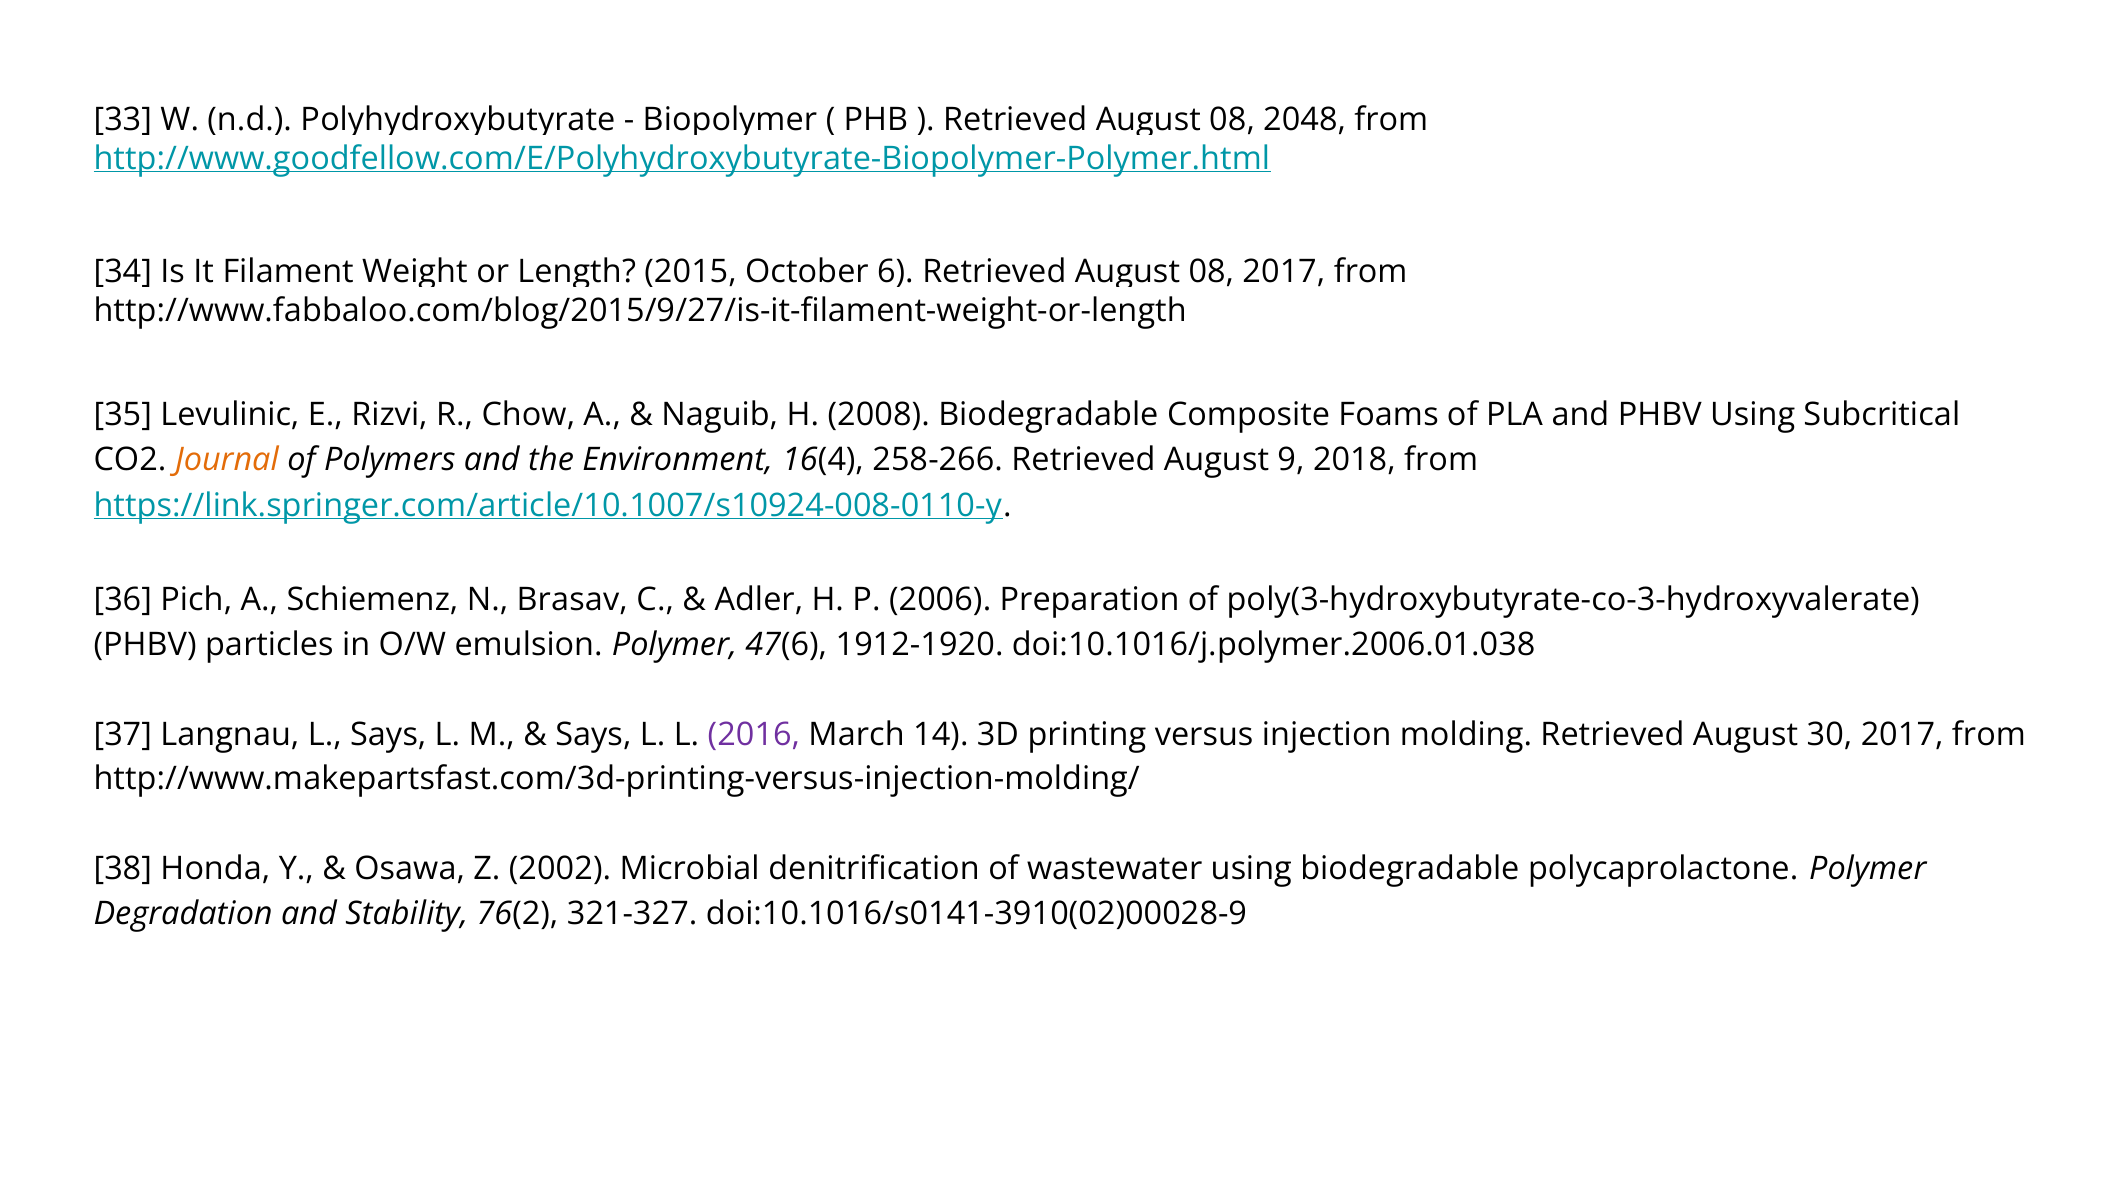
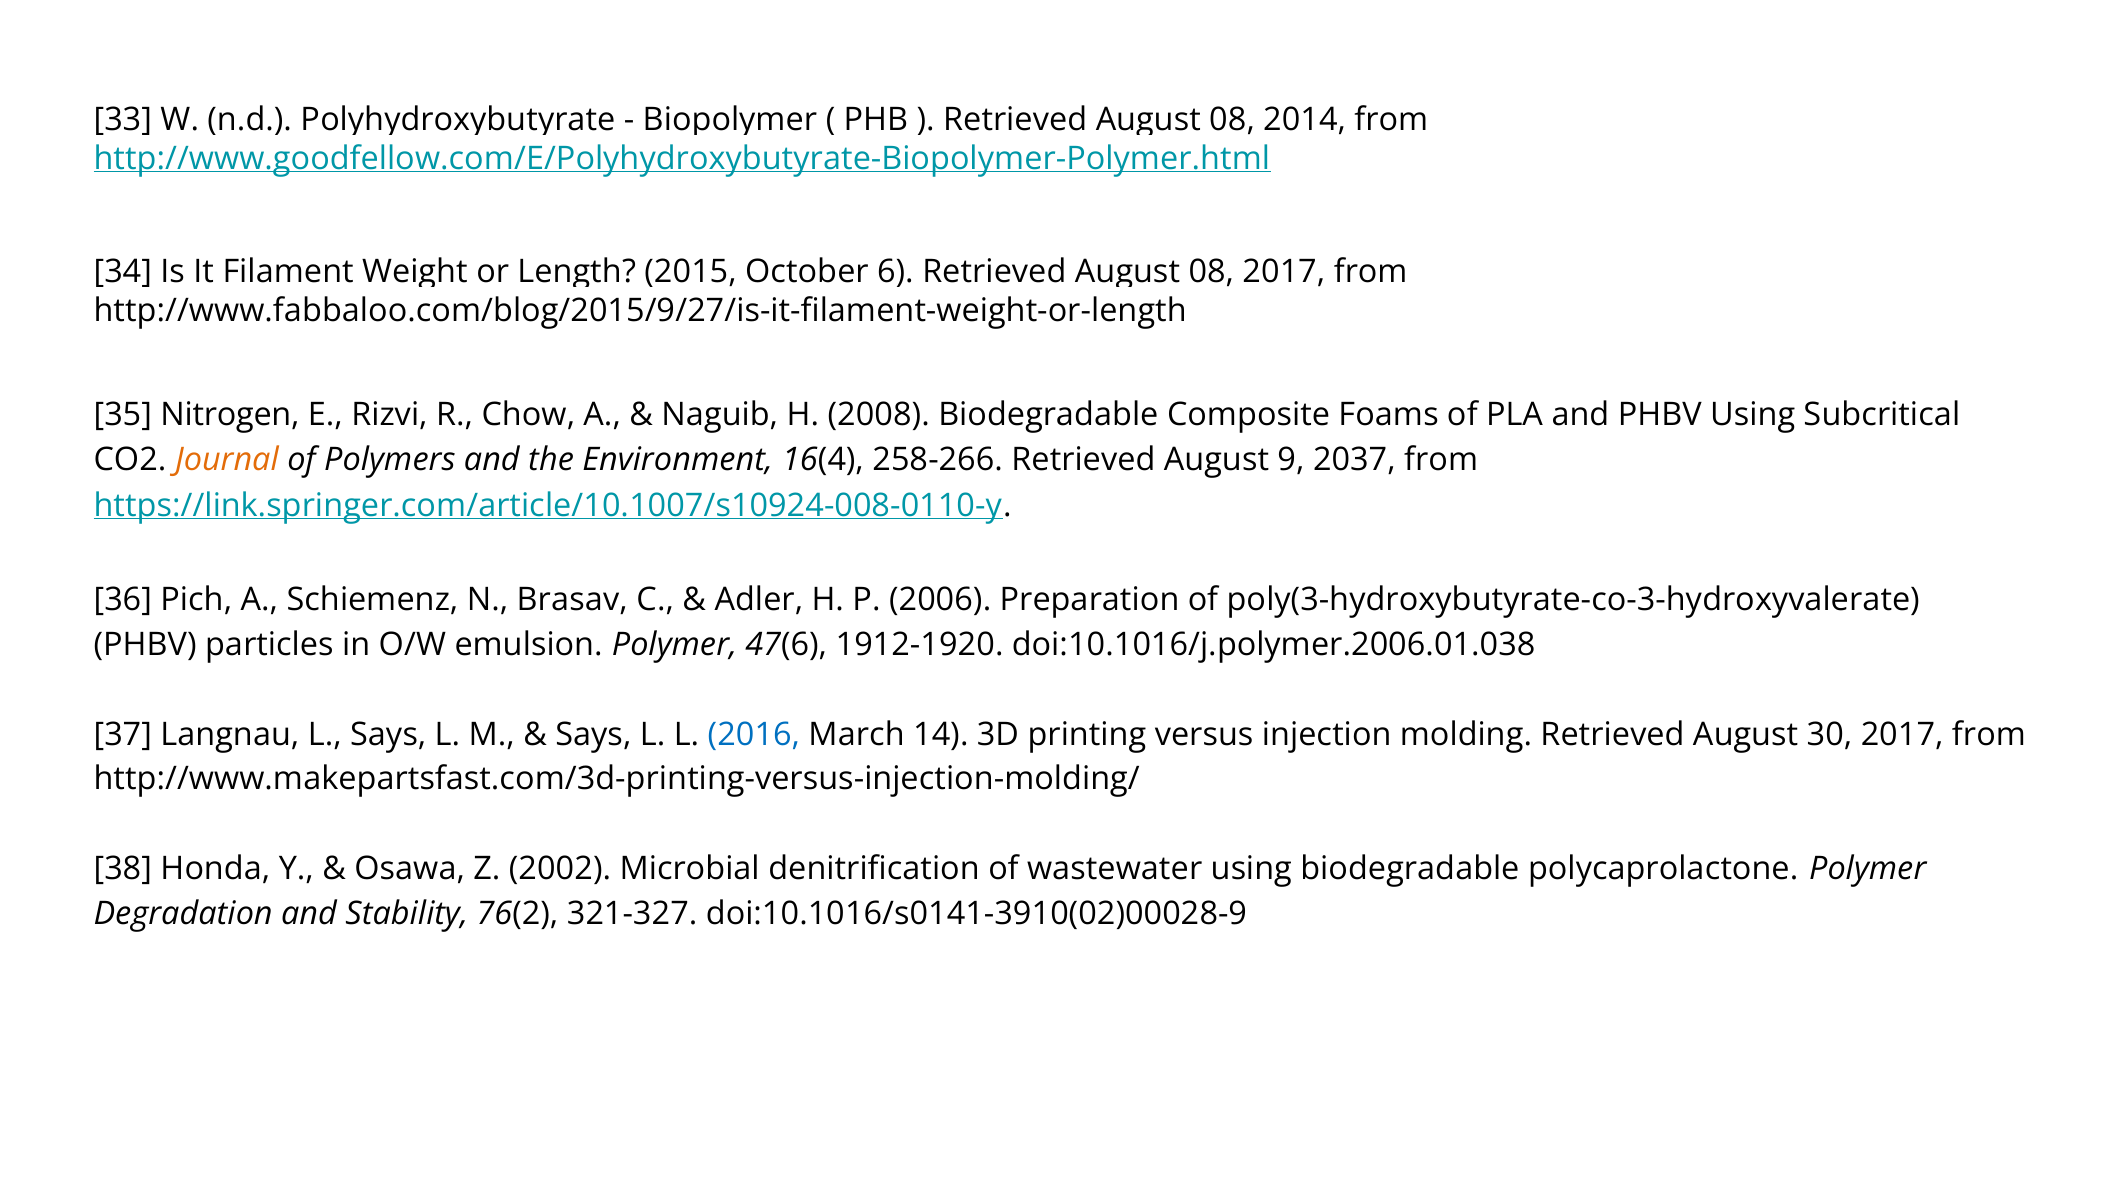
2048: 2048 -> 2014 (1305, 120)
Levulinic: Levulinic -> Nitrogen (230, 415)
2018: 2018 -> 2037 (1354, 460)
2016 colour: purple -> blue (754, 734)
